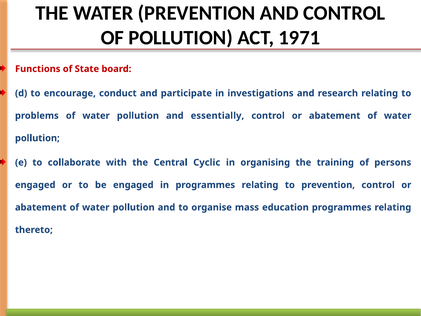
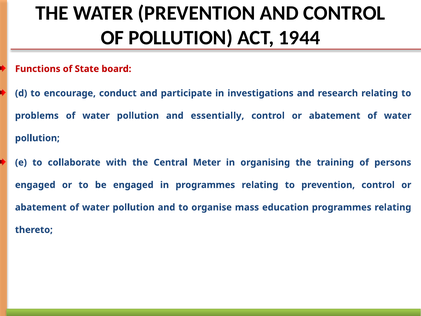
1971: 1971 -> 1944 (299, 38)
Cyclic: Cyclic -> Meter (207, 162)
